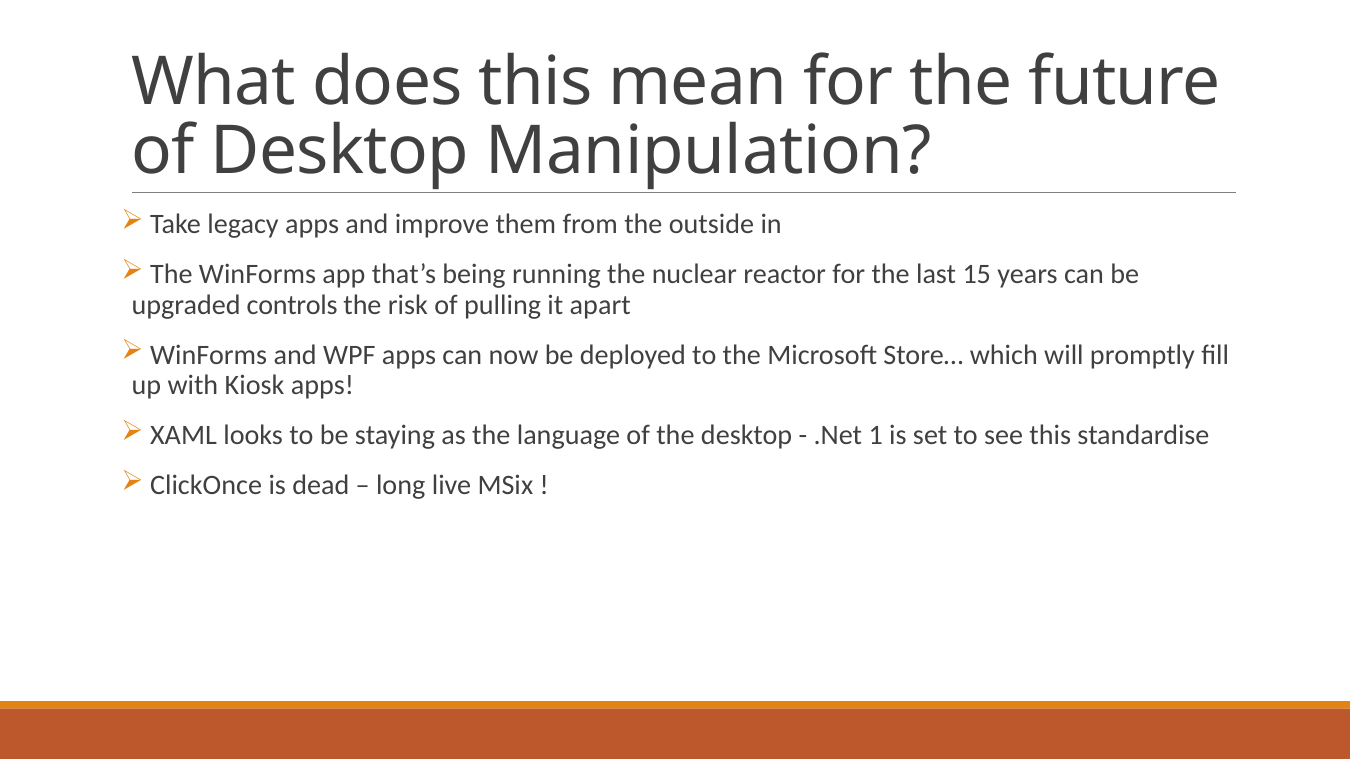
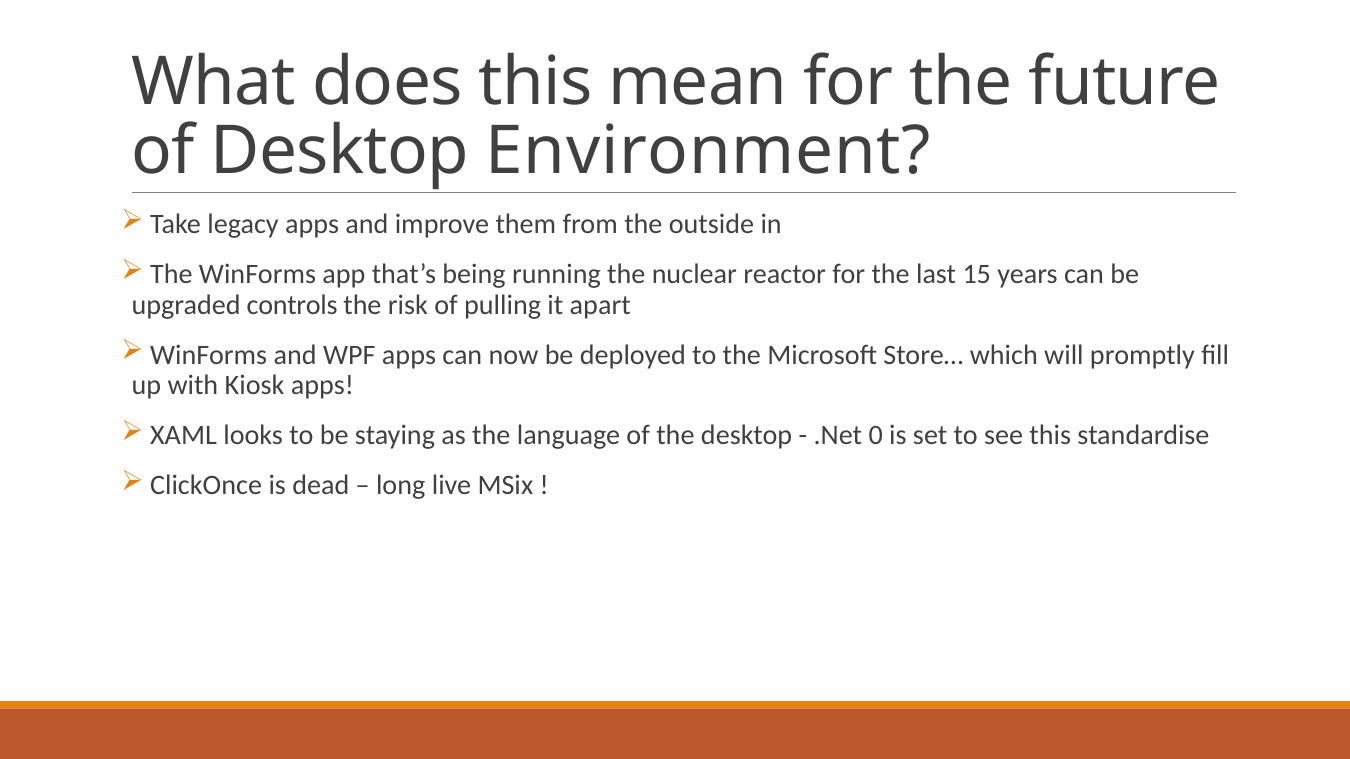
Manipulation: Manipulation -> Environment (708, 151)
1: 1 -> 0 (876, 435)
